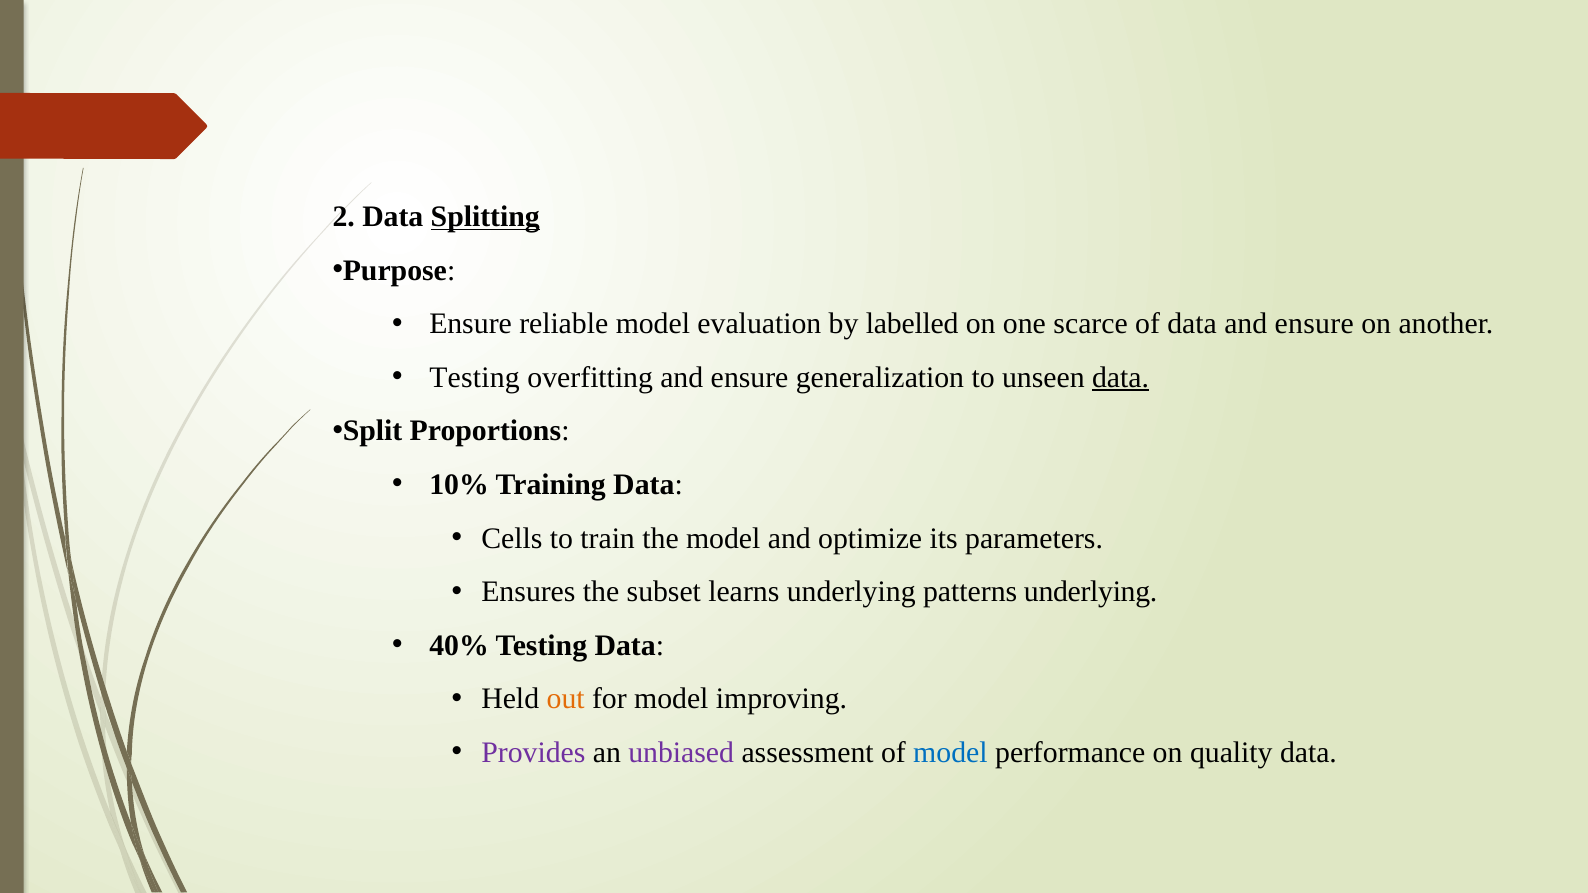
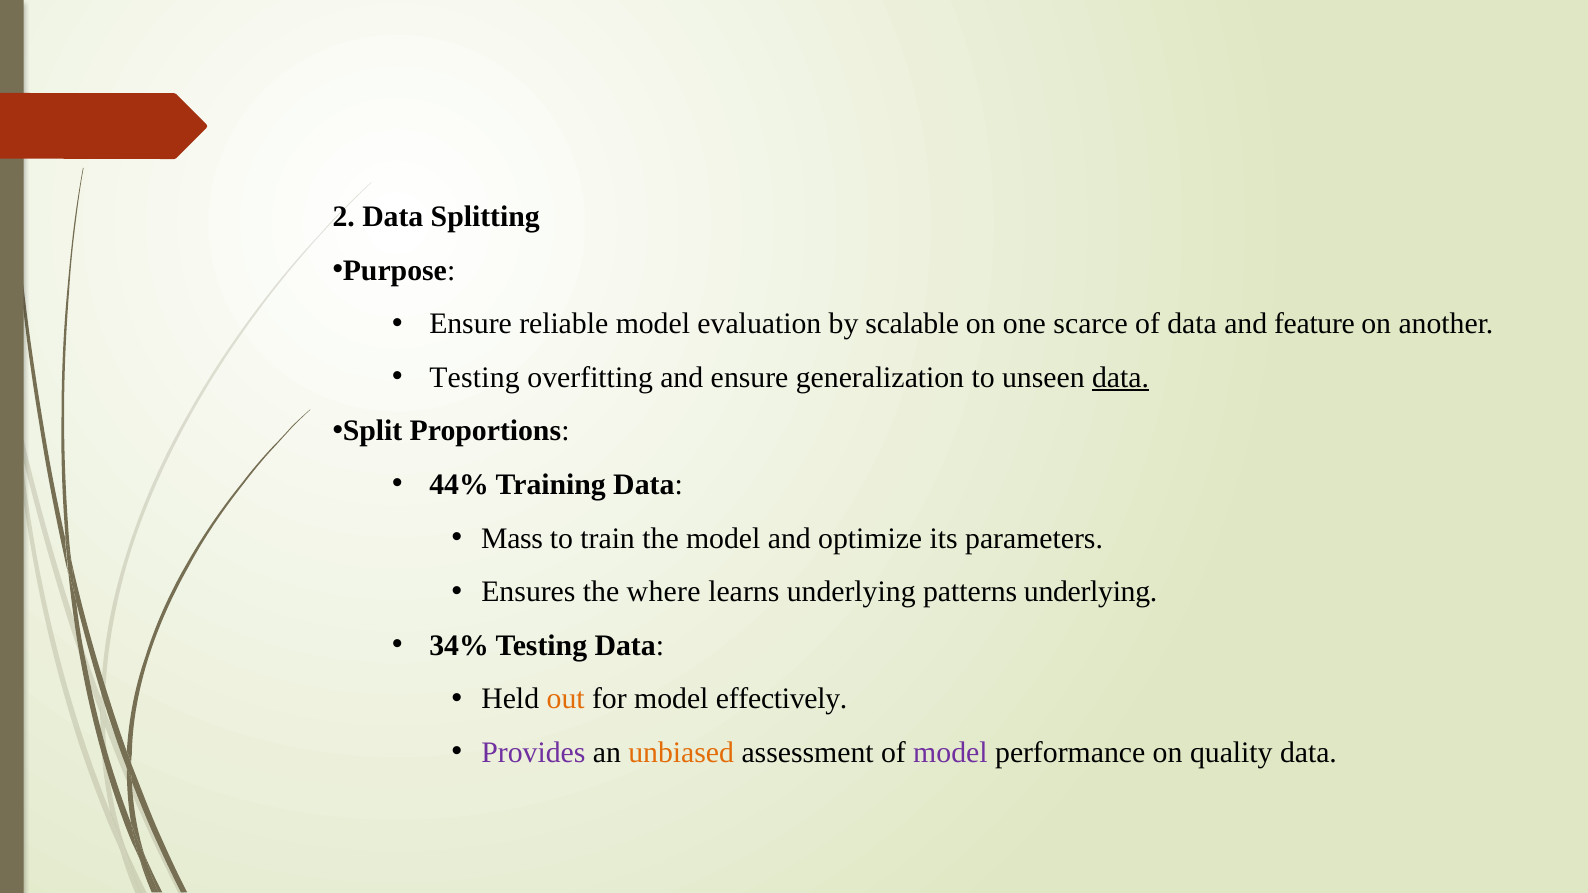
Splitting underline: present -> none (485, 217)
labelled: labelled -> scalable (912, 324)
data and ensure: ensure -> feature (1314, 324)
10%: 10% -> 44% (459, 485)
Cells: Cells -> Mass (512, 538)
subset: subset -> where (664, 592)
40%: 40% -> 34% (459, 646)
improving: improving -> effectively (782, 699)
unbiased colour: purple -> orange (681, 753)
model colour: blue -> purple (950, 753)
